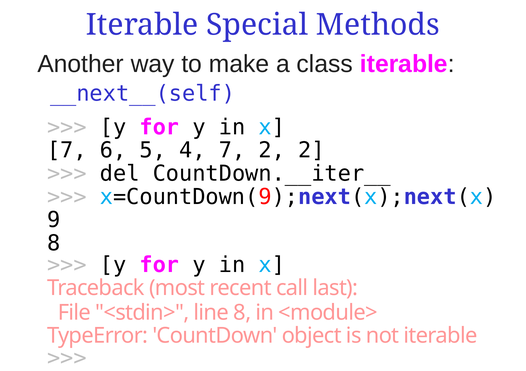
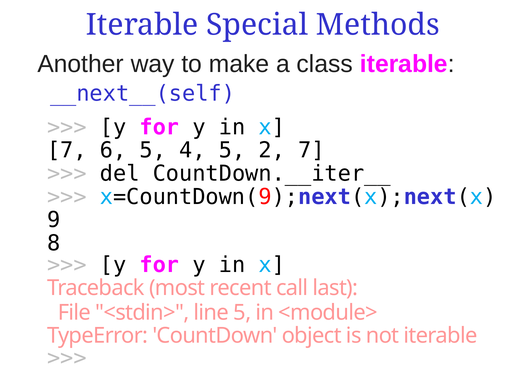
4 7: 7 -> 5 (232, 150)
2 2: 2 -> 7 (311, 150)
line 8: 8 -> 5 (242, 312)
